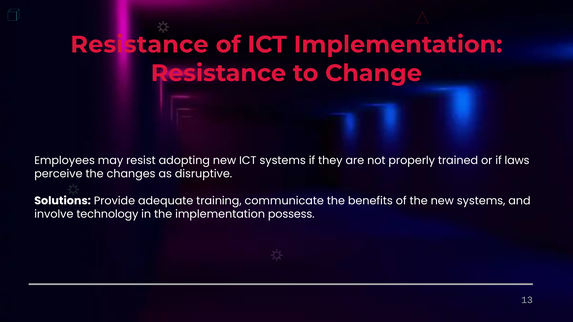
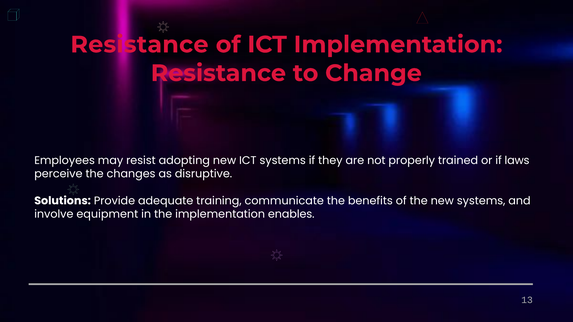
technology: technology -> equipment (107, 214)
possess: possess -> enables (291, 214)
